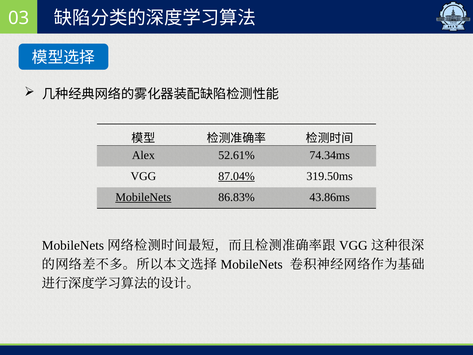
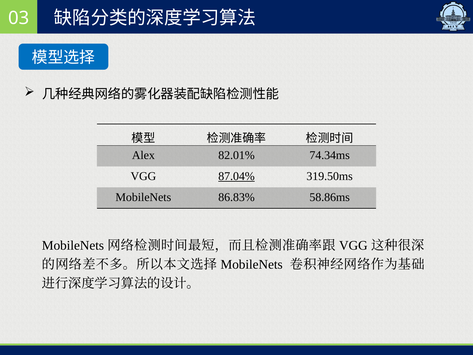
52.61%: 52.61% -> 82.01% (236, 155)
MobileNets underline: present -> none (143, 197)
43.86ms: 43.86ms -> 58.86ms (330, 197)
